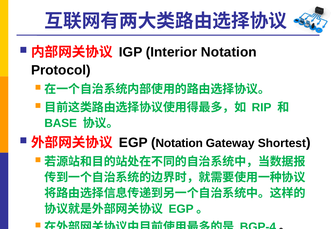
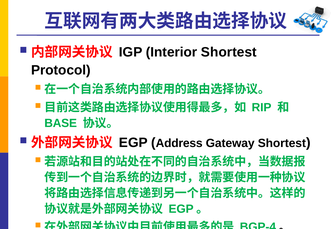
Interior Notation: Notation -> Shortest (229, 52)
Notation: Notation -> Address (179, 143)
